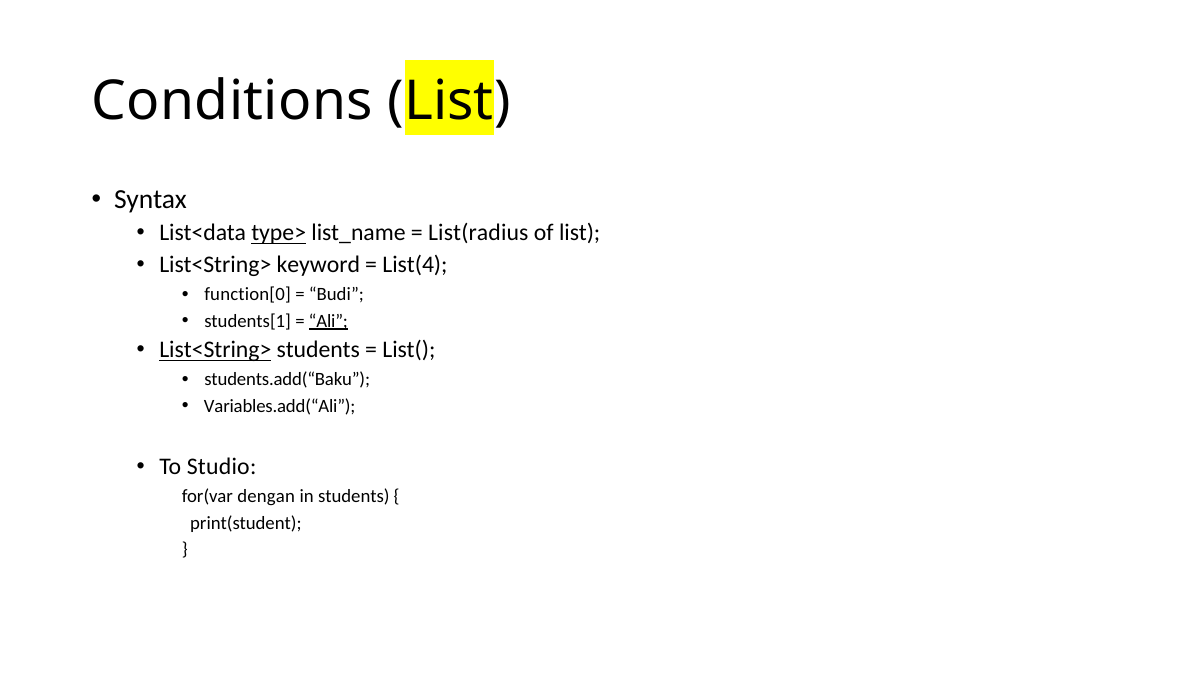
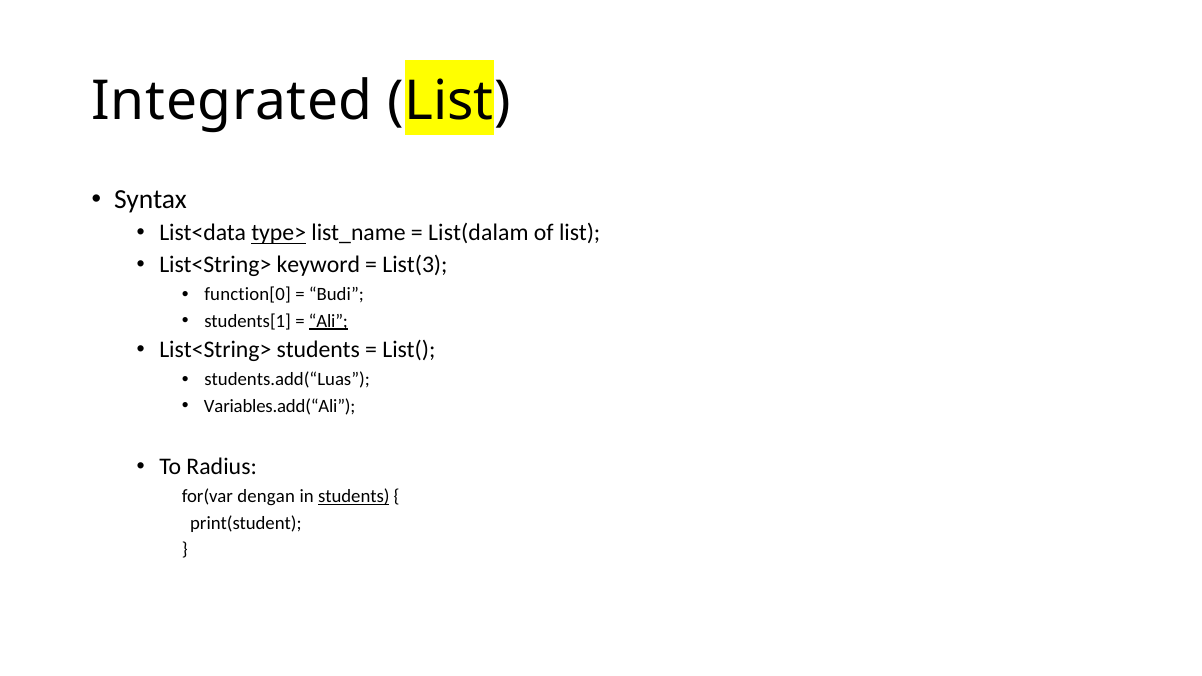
Conditions: Conditions -> Integrated (232, 101)
List(radius: List(radius -> List(dalam (478, 233)
List(4: List(4 -> List(3 (415, 265)
List<String> underline: present -> none (215, 350)
students.add(“Baku: students.add(“Baku -> students.add(“Luas (287, 379)
Studio: Studio -> Radius (222, 467)
students underline: none -> present (354, 496)
